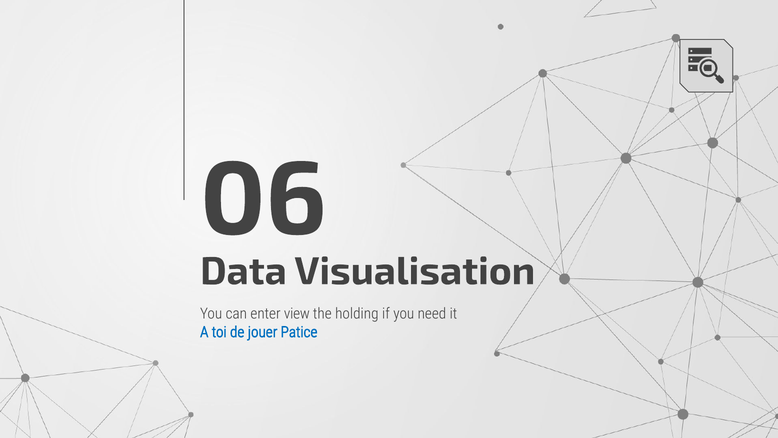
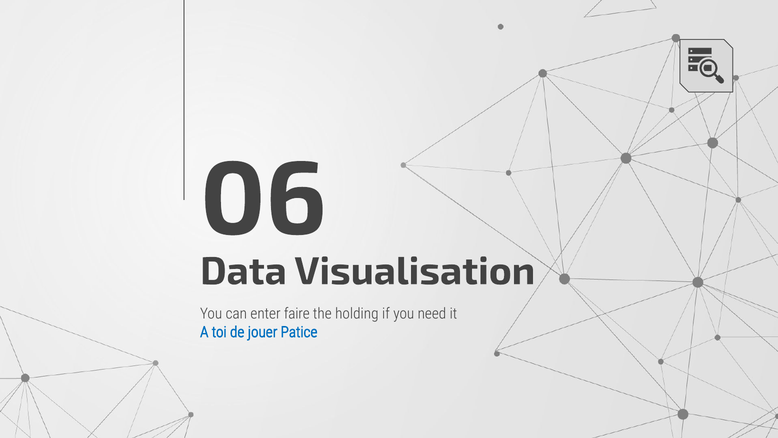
view: view -> faire (297, 314)
